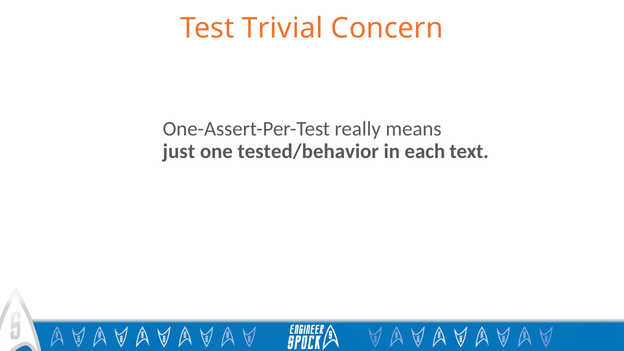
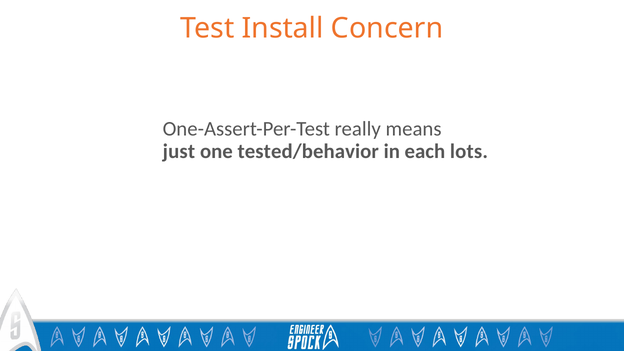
Trivial: Trivial -> Install (283, 28)
text: text -> lots (469, 151)
